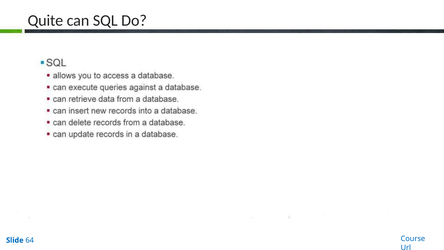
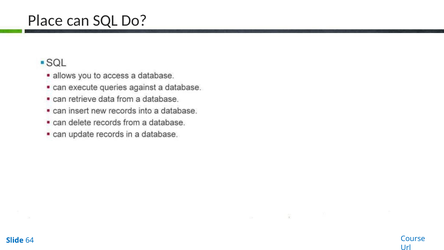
Quite: Quite -> Place (45, 20)
